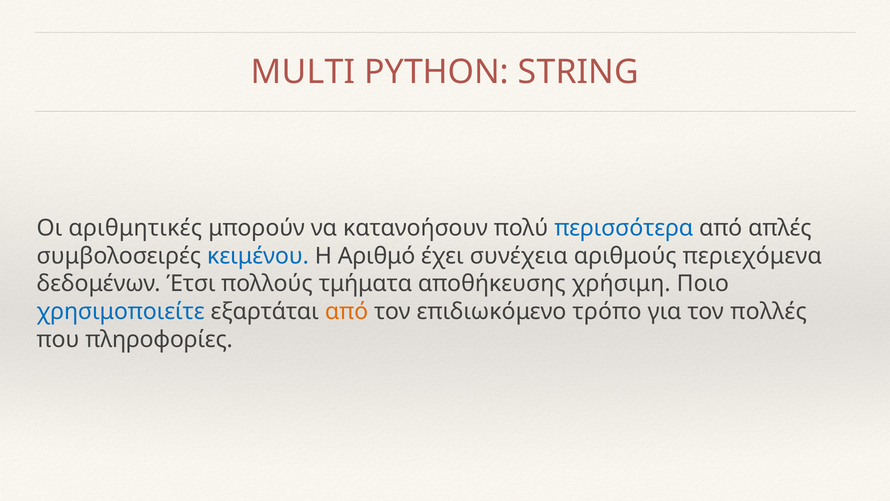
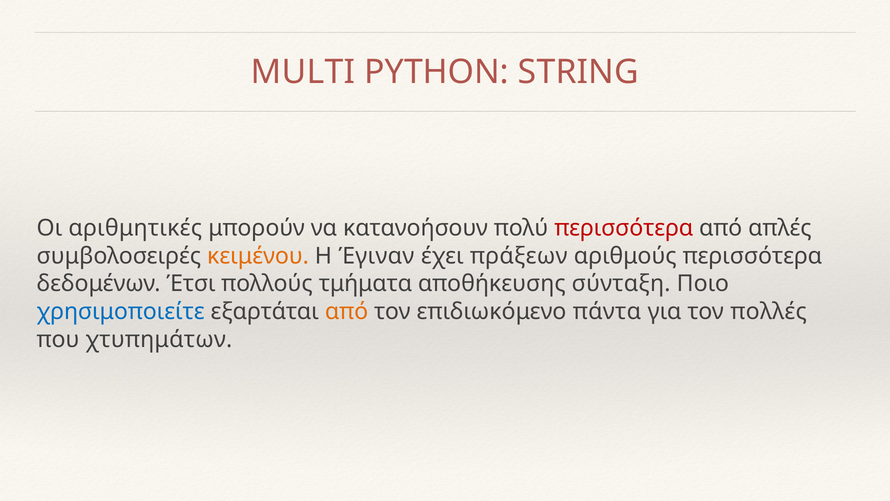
περισσότερα colour: blue -> red (624, 228)
κειμένου colour: blue -> orange (258, 256)
Αριθμό: Αριθμό -> Έγιναν (376, 256)
συνέχεια: συνέχεια -> πράξεων (519, 256)
αριθμούς περιεχόμενα: περιεχόμενα -> περισσότερα (752, 256)
χρήσιμη: χρήσιμη -> σύνταξη (621, 284)
τρόπο: τρόπο -> πάντα (607, 311)
πληροφορίες: πληροφορίες -> χτυπημάτων (159, 339)
